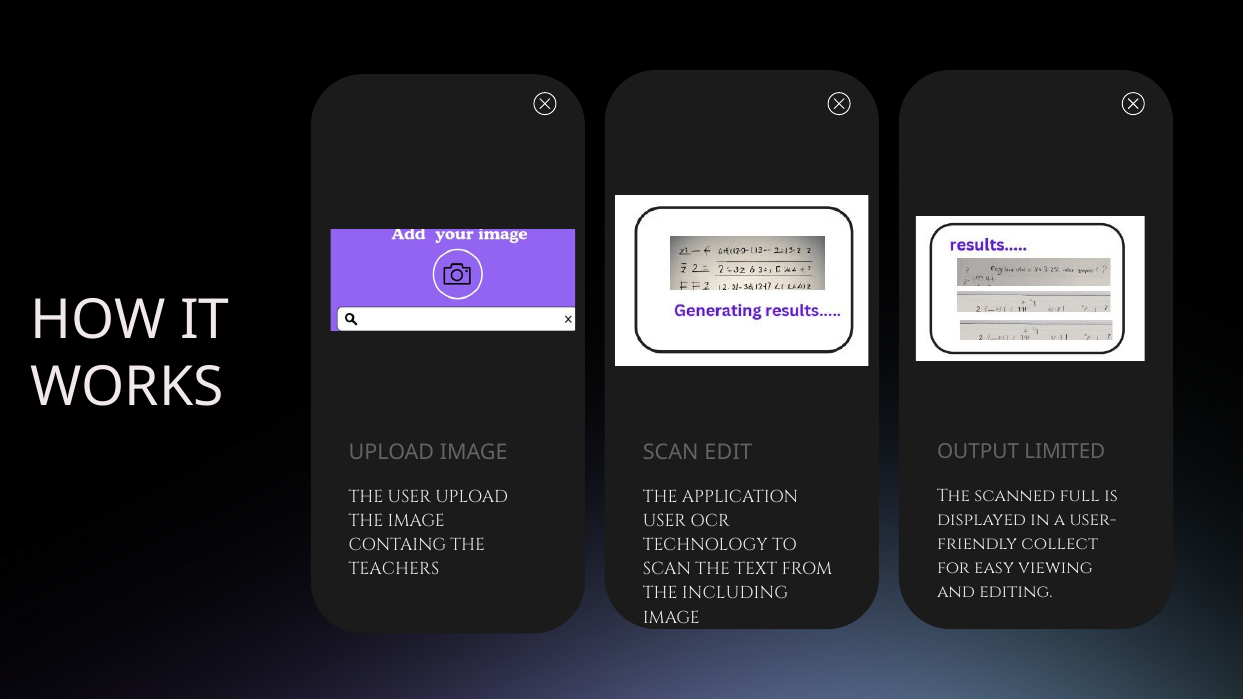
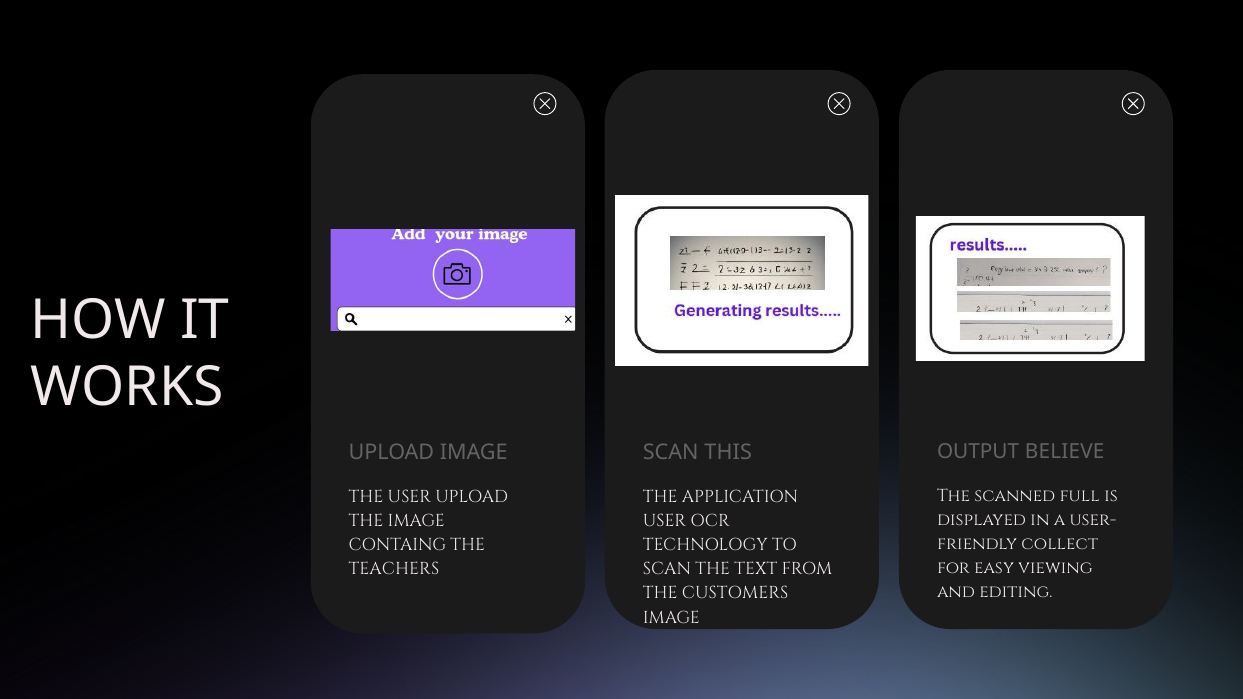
LIMITED: LIMITED -> BELIEVE (1065, 451)
EDIT: EDIT -> THIS (728, 453)
INCLUDING: INCLUDING -> CUSTOMERS (735, 593)
